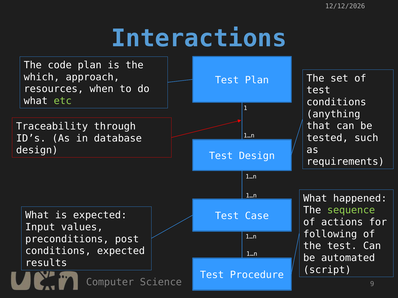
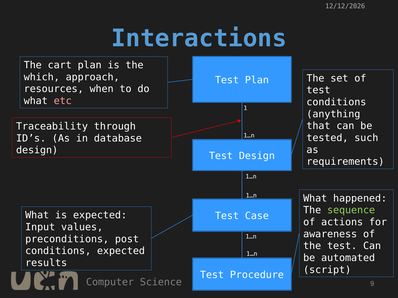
code: code -> cart (60, 65)
etc colour: light green -> pink (63, 101)
following: following -> awareness (330, 234)
